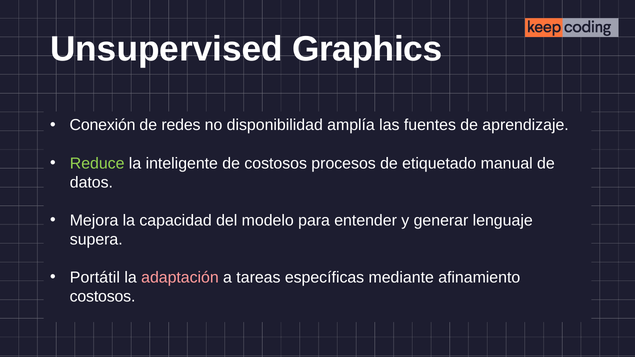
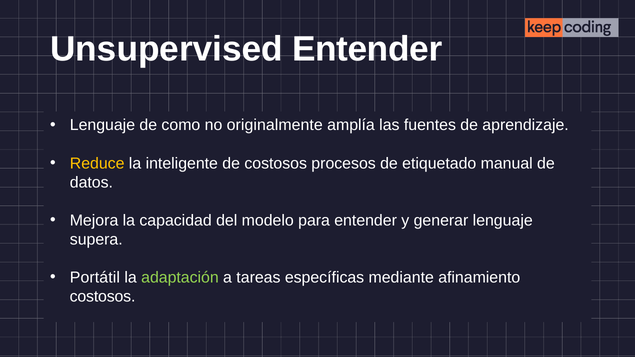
Unsupervised Graphics: Graphics -> Entender (367, 49)
Conexión: Conexión -> Lenguaje (102, 125)
redes: redes -> como (181, 125)
disponibilidad: disponibilidad -> originalmente (275, 125)
Reduce colour: light green -> yellow (97, 163)
adaptación colour: pink -> light green (180, 278)
